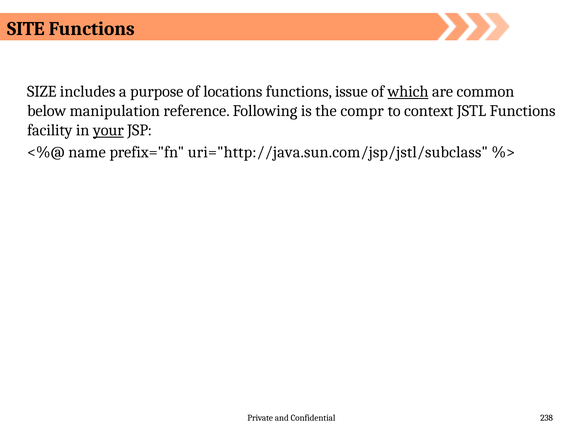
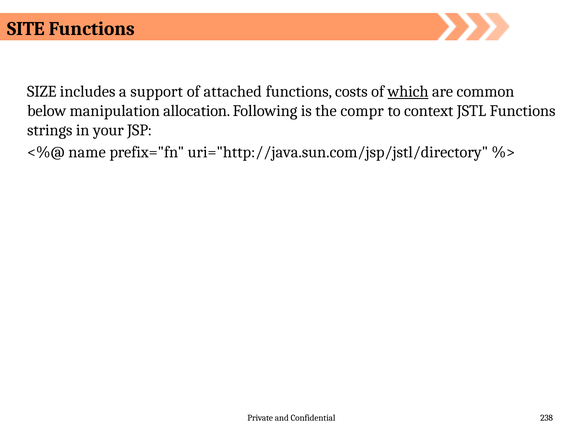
purpose: purpose -> support (157, 91)
locations: locations -> attached (233, 91)
issue: issue -> costs (351, 91)
reference: reference -> allocation (197, 111)
facility: facility -> strings (50, 130)
your underline: present -> none (108, 130)
uri="http://java.sun.com/jsp/jstl/subclass: uri="http://java.sun.com/jsp/jstl/subclass -> uri="http://java.sun.com/jsp/jstl/directory (338, 152)
